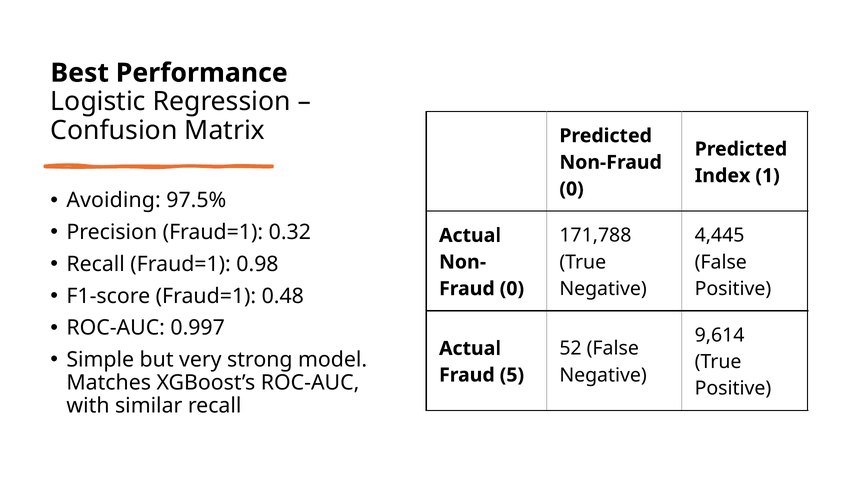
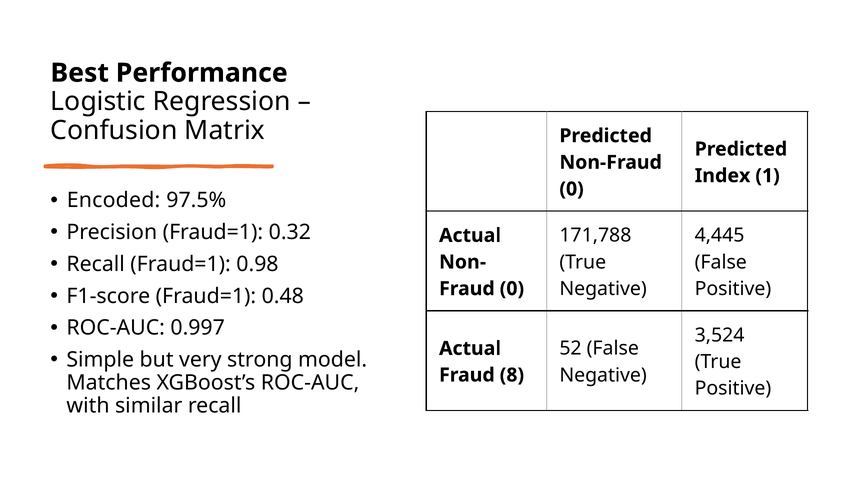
Avoiding: Avoiding -> Encoded (114, 201)
9,614: 9,614 -> 3,524 (720, 335)
5: 5 -> 8 (512, 375)
